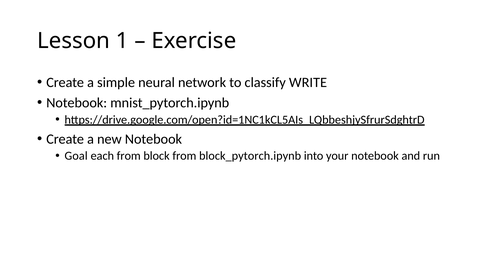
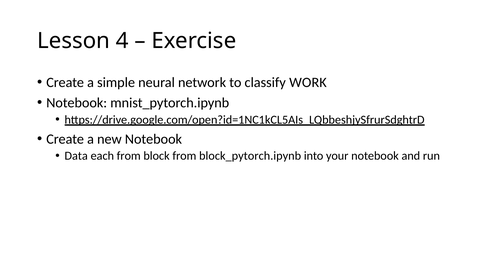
1: 1 -> 4 (122, 41)
WRITE: WRITE -> WORK (308, 82)
Goal: Goal -> Data (76, 156)
